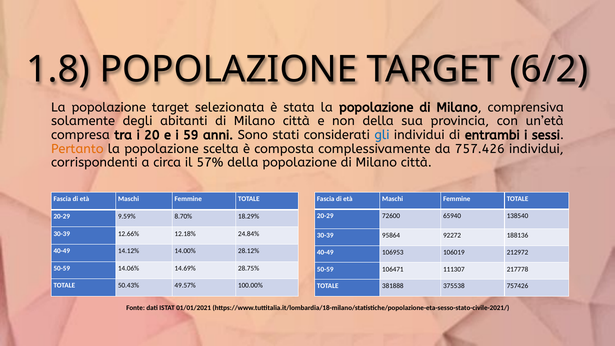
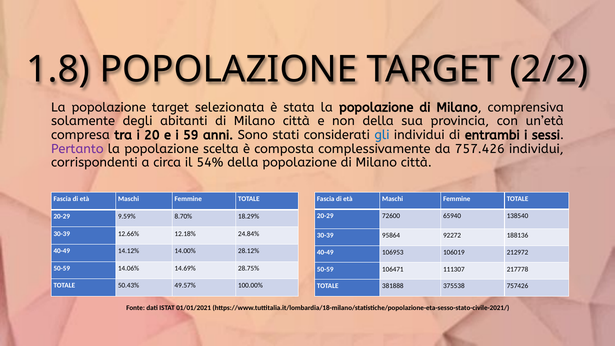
6/2: 6/2 -> 2/2 (549, 70)
Pertanto colour: orange -> purple (77, 149)
57%: 57% -> 54% (210, 163)
